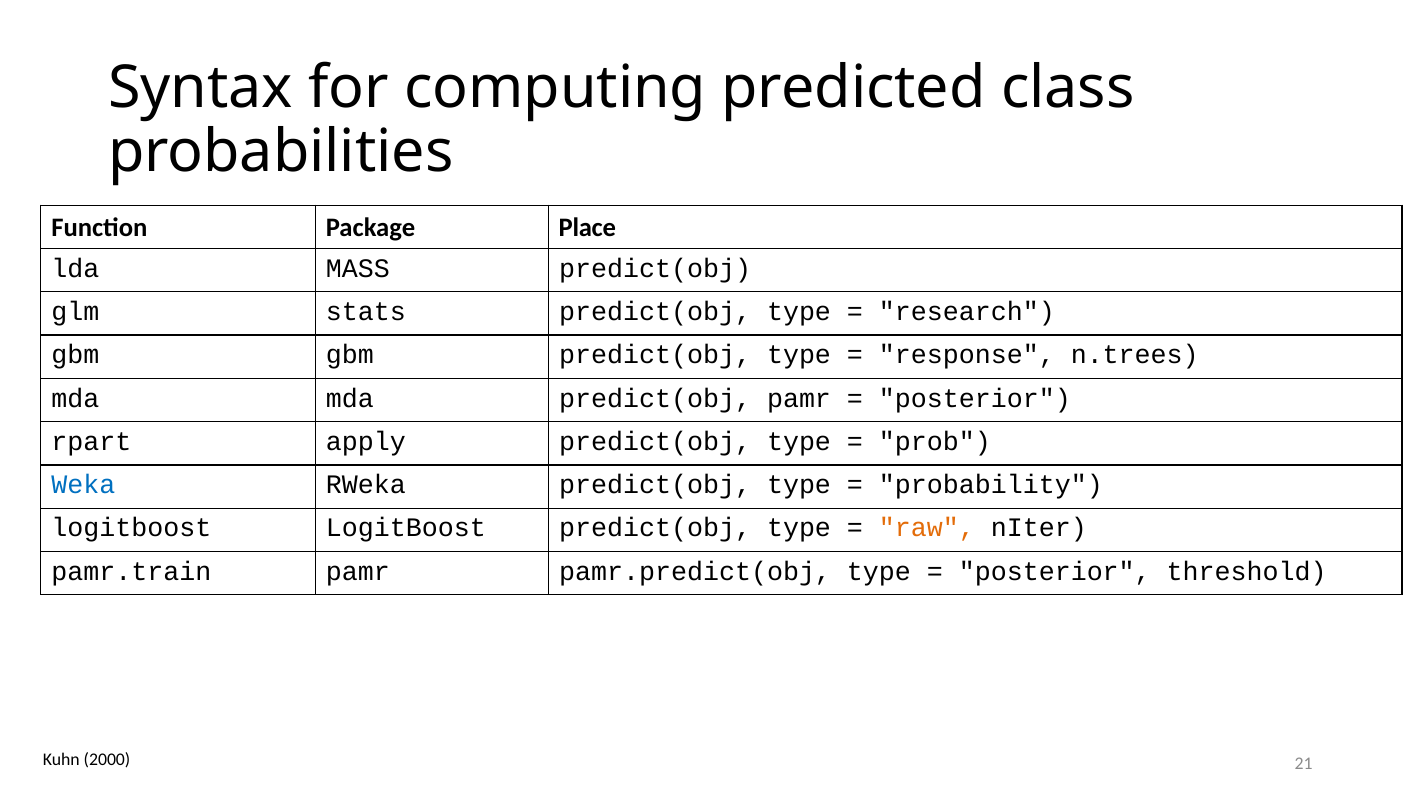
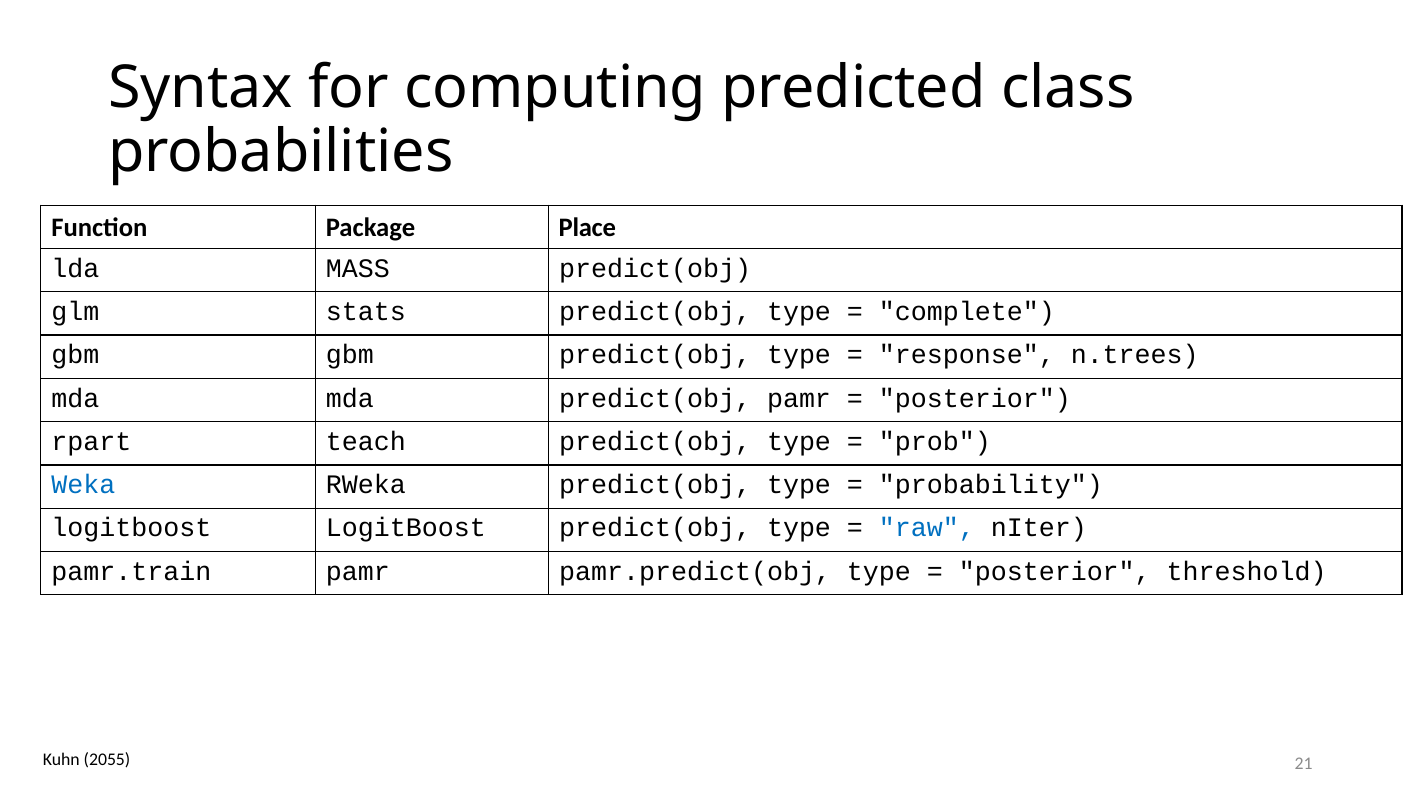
research: research -> complete (967, 312)
apply: apply -> teach (366, 441)
raw colour: orange -> blue (927, 528)
2000: 2000 -> 2055 (107, 759)
